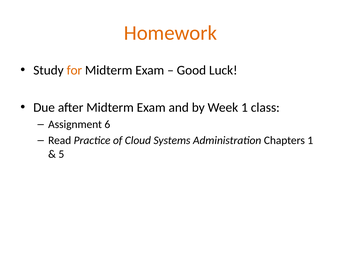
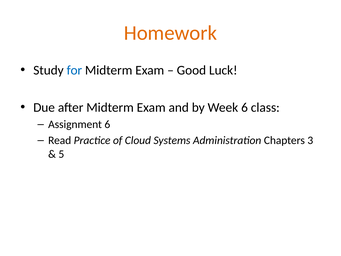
for colour: orange -> blue (74, 70)
Week 1: 1 -> 6 (244, 107)
Chapters 1: 1 -> 3 (310, 140)
